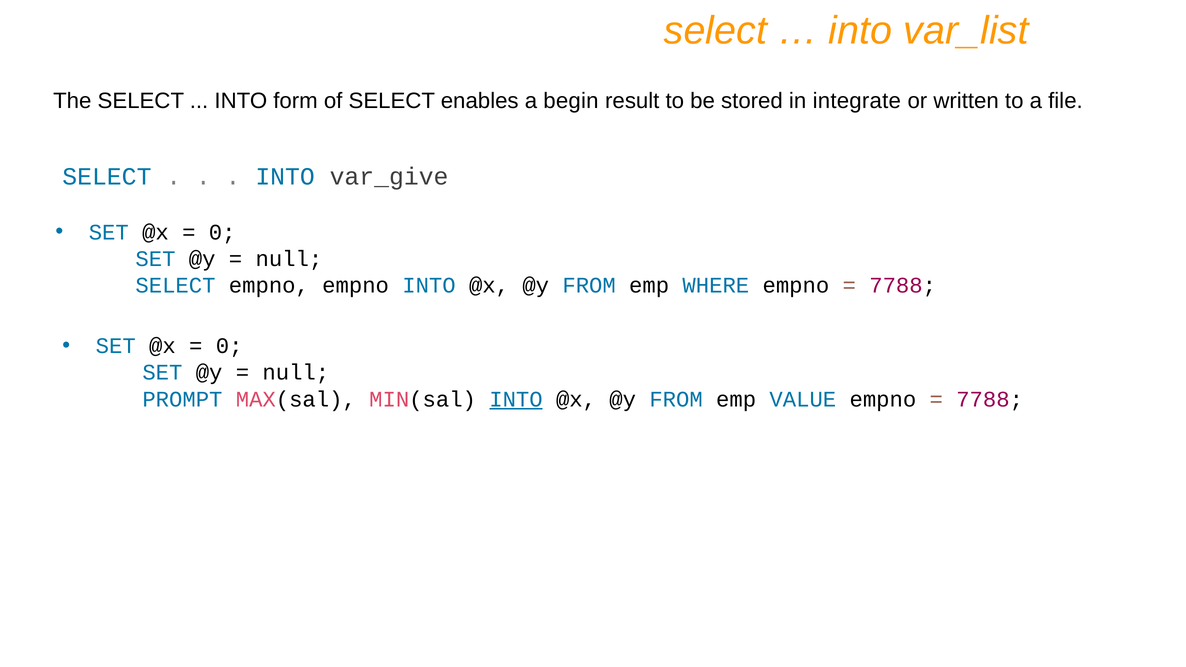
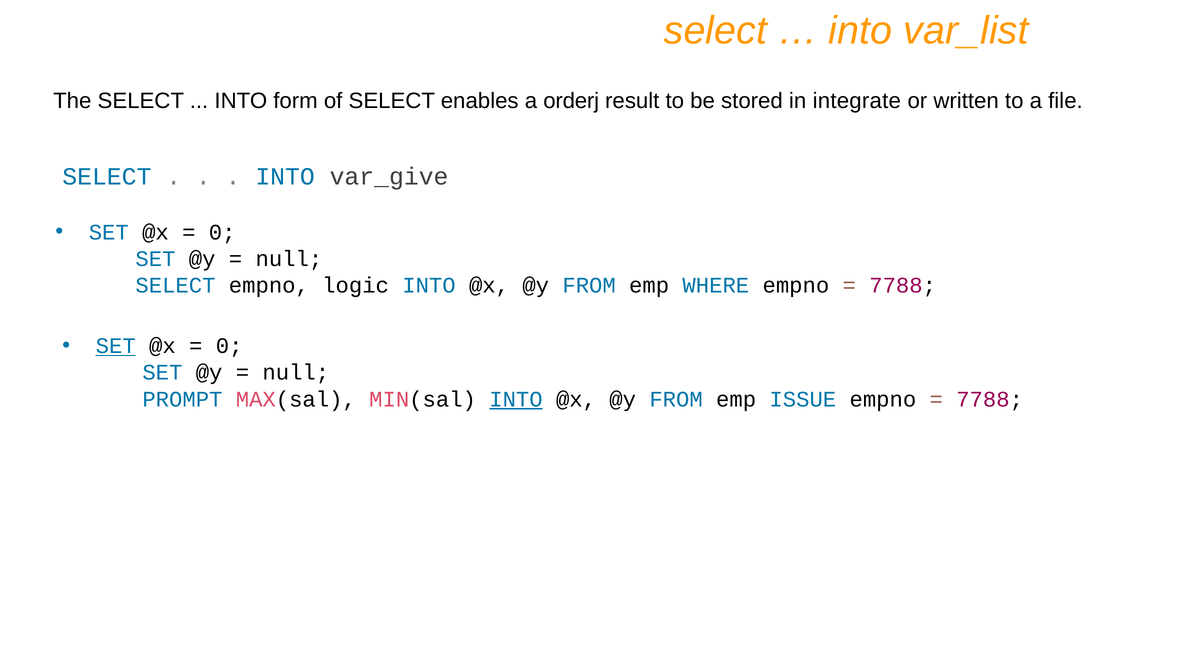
begin: begin -> orderj (571, 101)
empno empno: empno -> logic (356, 286)
SET underline: none -> present (116, 346)
VALUE: VALUE -> ISSUE (803, 399)
